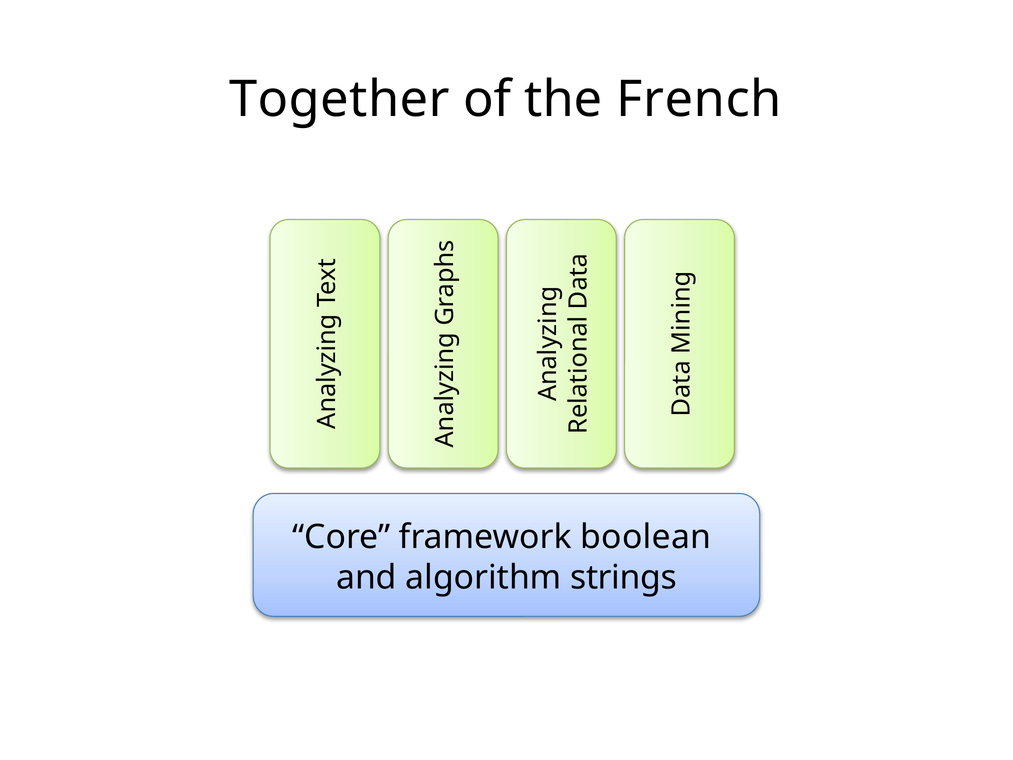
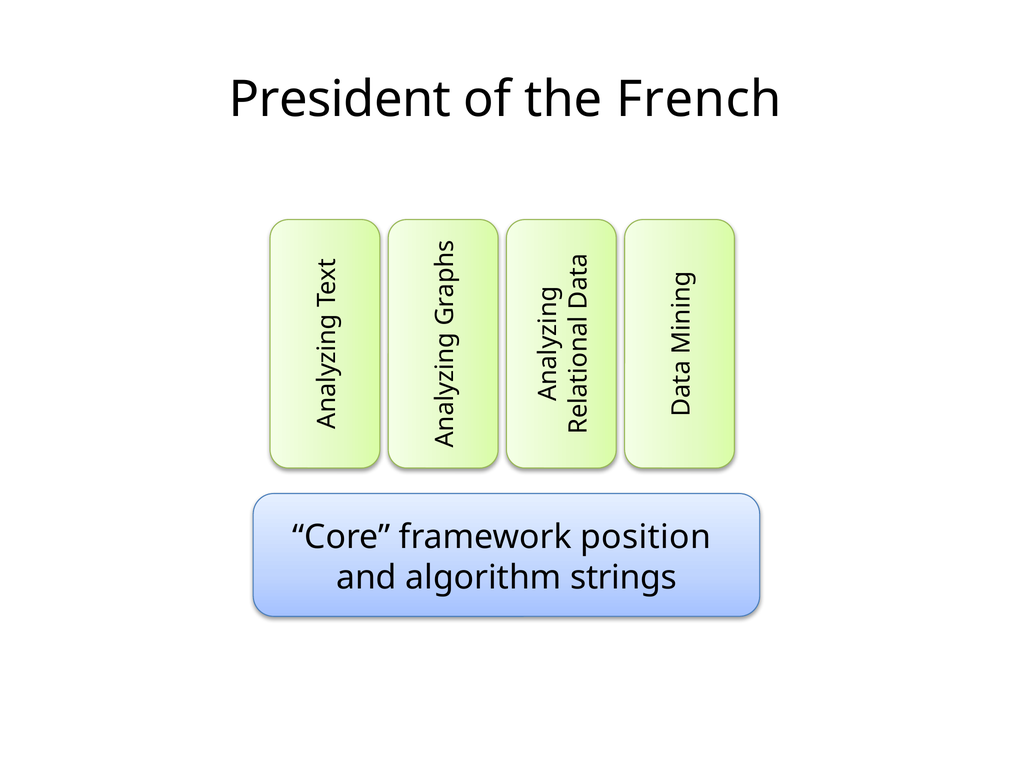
Together: Together -> President (340, 100)
boolean: boolean -> position (646, 537)
